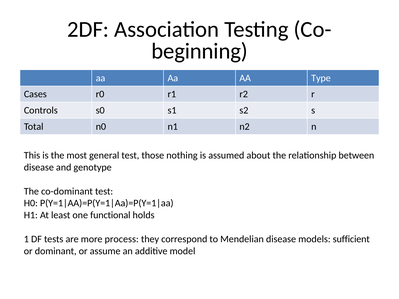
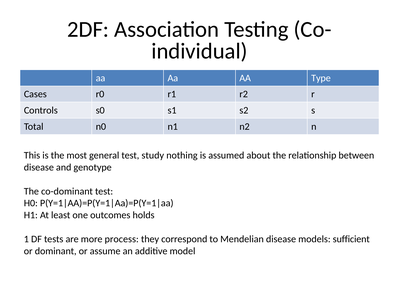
beginning: beginning -> individual (199, 51)
those: those -> study (153, 155)
functional: functional -> outcomes (110, 215)
